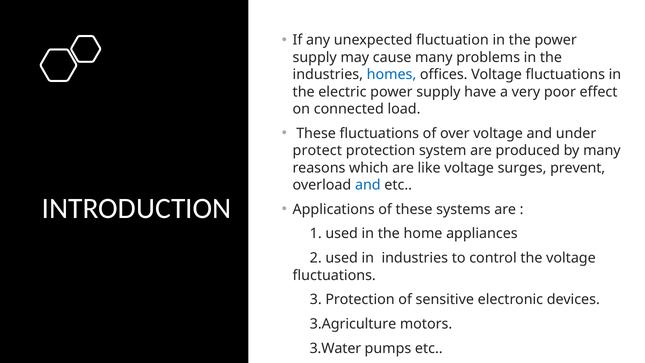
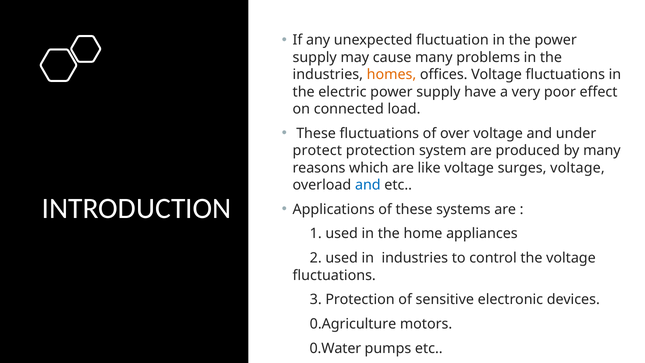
homes colour: blue -> orange (391, 75)
surges prevent: prevent -> voltage (578, 168)
3.Agriculture: 3.Agriculture -> 0.Agriculture (353, 324)
3.Water: 3.Water -> 0.Water (335, 348)
